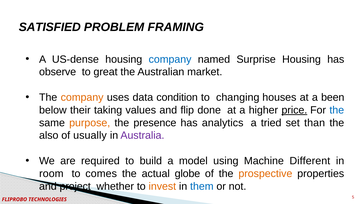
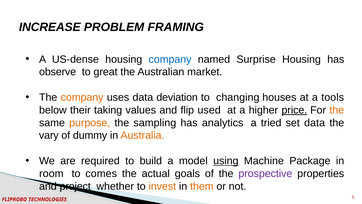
SATISFIED: SATISFIED -> INCREASE (50, 27)
condition: condition -> deviation (177, 97)
been: been -> tools (333, 97)
done: done -> used (209, 110)
the colour: blue -> orange (337, 110)
presence: presence -> sampling (155, 123)
set than: than -> data (315, 123)
also: also -> vary (49, 135)
usually: usually -> dummy (90, 135)
Australia colour: purple -> orange (142, 135)
using underline: none -> present (226, 161)
Different: Different -> Package (310, 161)
globe: globe -> goals (187, 173)
prospective colour: orange -> purple (265, 173)
them colour: blue -> orange (202, 186)
